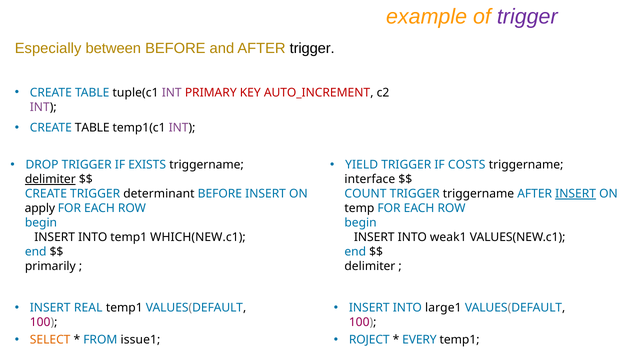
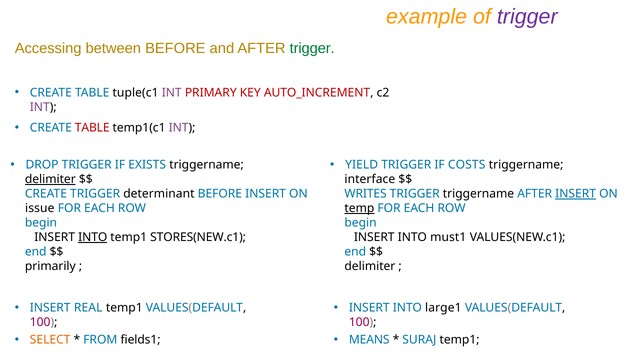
Especially: Especially -> Accessing (48, 48)
trigger colour: black -> green (312, 48)
TABLE colour: black -> red (92, 128)
COUNT: COUNT -> WRITES (366, 194)
apply: apply -> issue (40, 208)
temp underline: none -> present (359, 208)
INTO underline: none -> present (93, 237)
WHICH(NEW.c1: WHICH(NEW.c1 -> STORES(NEW.c1 (198, 237)
weak1: weak1 -> must1 (448, 237)
issue1: issue1 -> fields1 (141, 340)
ROJECT: ROJECT -> MEANS (369, 340)
EVERY: EVERY -> SURAJ (419, 340)
